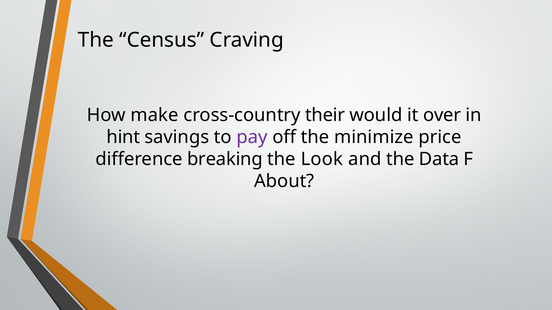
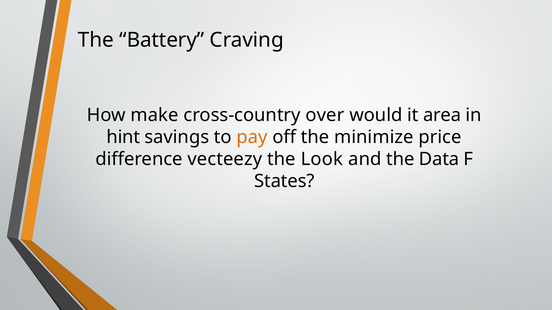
Census: Census -> Battery (162, 40)
their: their -> over (325, 115)
over: over -> area (442, 115)
pay colour: purple -> orange (252, 137)
breaking: breaking -> vecteezy (225, 159)
About: About -> States (284, 182)
